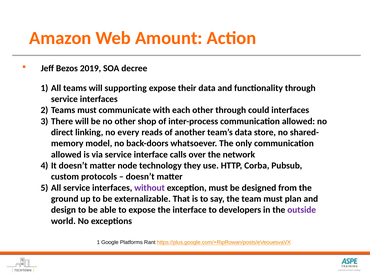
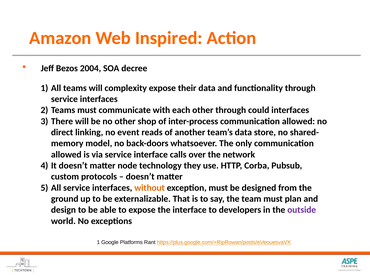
Amount: Amount -> Inspired (169, 38)
2019: 2019 -> 2004 (91, 68)
supporting: supporting -> complexity (126, 88)
every: every -> event (128, 133)
without colour: purple -> orange (150, 188)
